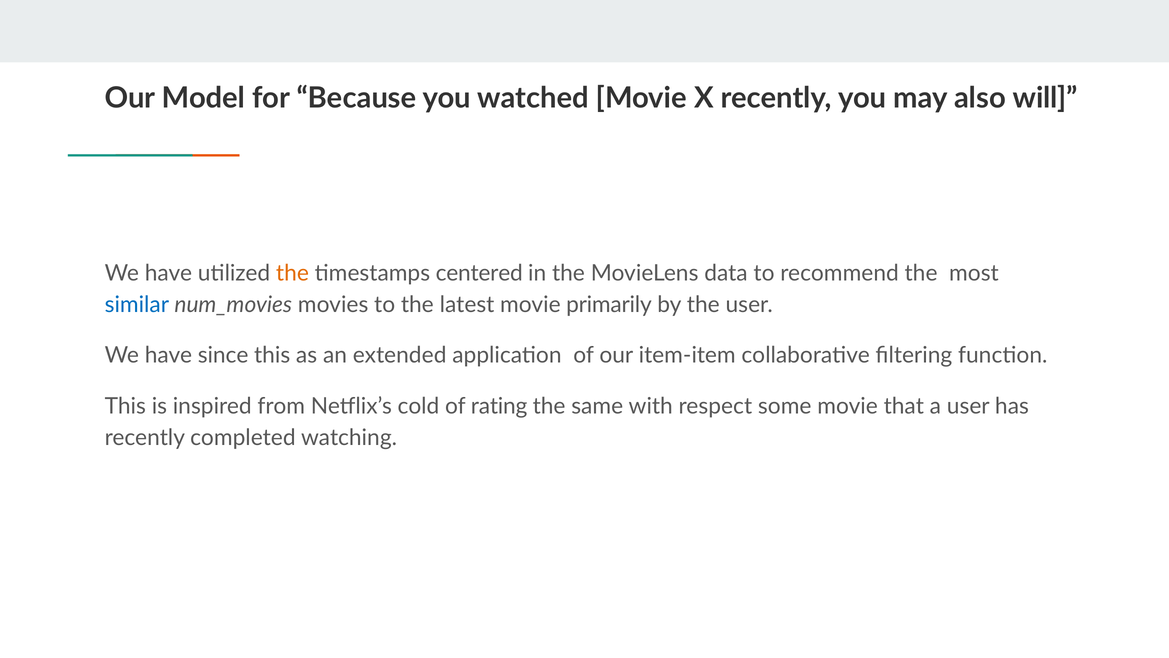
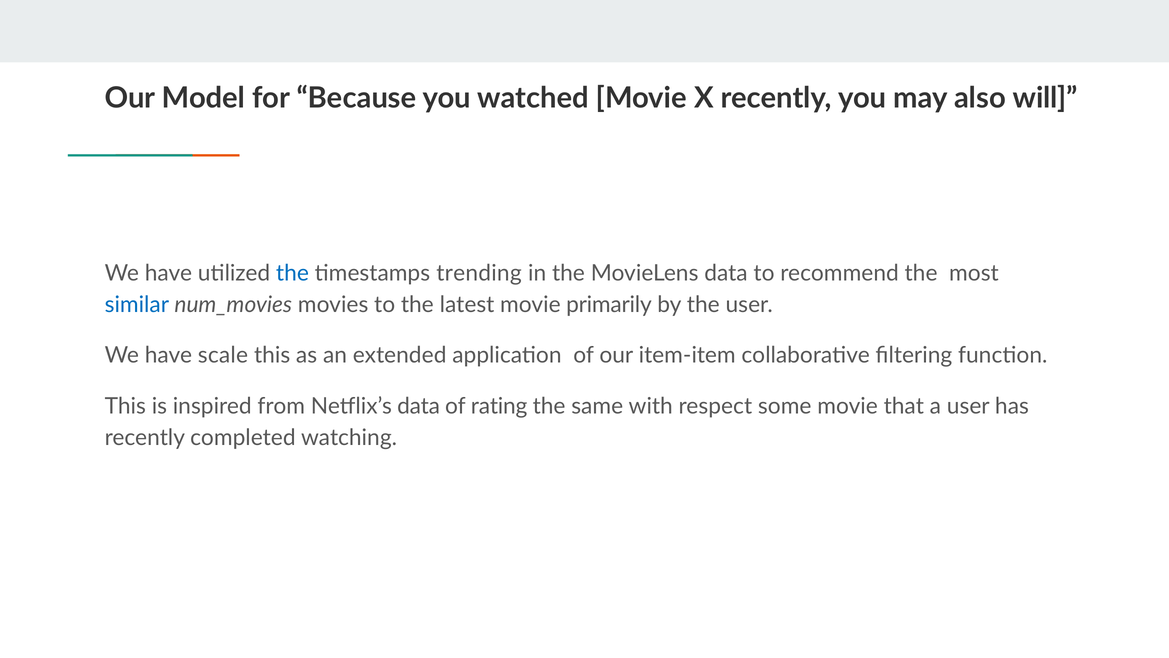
the colour: orange -> blue (292, 273)
centered: centered -> trending (479, 273)
since: since -> scale (223, 355)
Netflix’s cold: cold -> data (419, 406)
